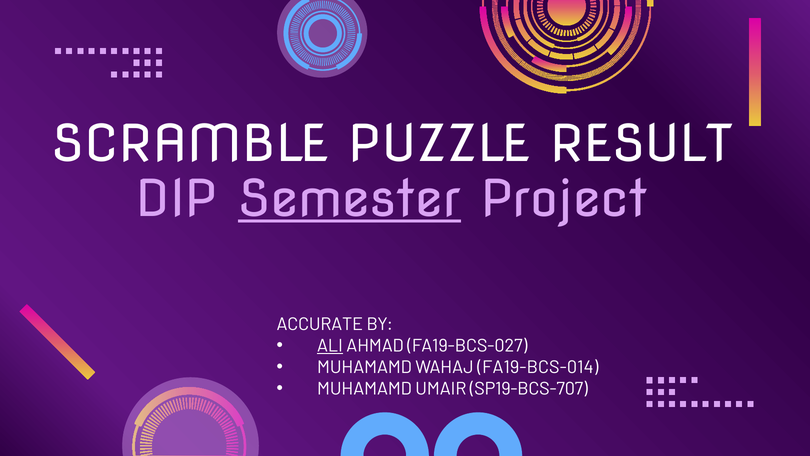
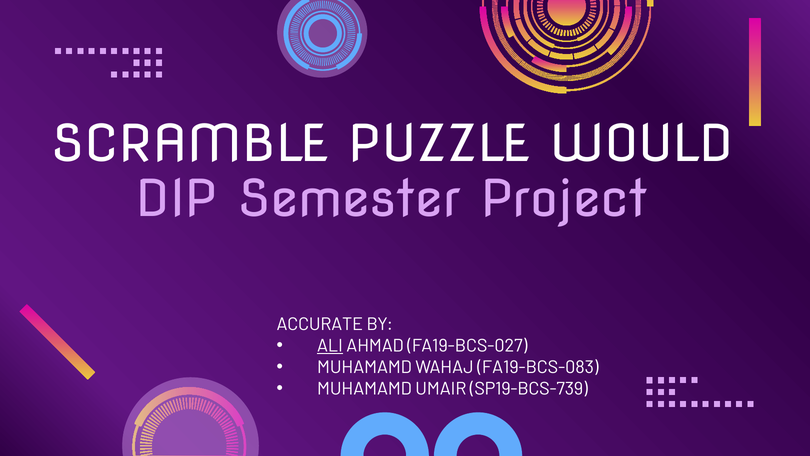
RESULT: RESULT -> WOULD (642, 145)
Semester underline: present -> none (349, 199)
FA19-BCS-014: FA19-BCS-014 -> FA19-BCS-083 (538, 367)
SP19-BCS-707: SP19-BCS-707 -> SP19-BCS-739 (529, 389)
